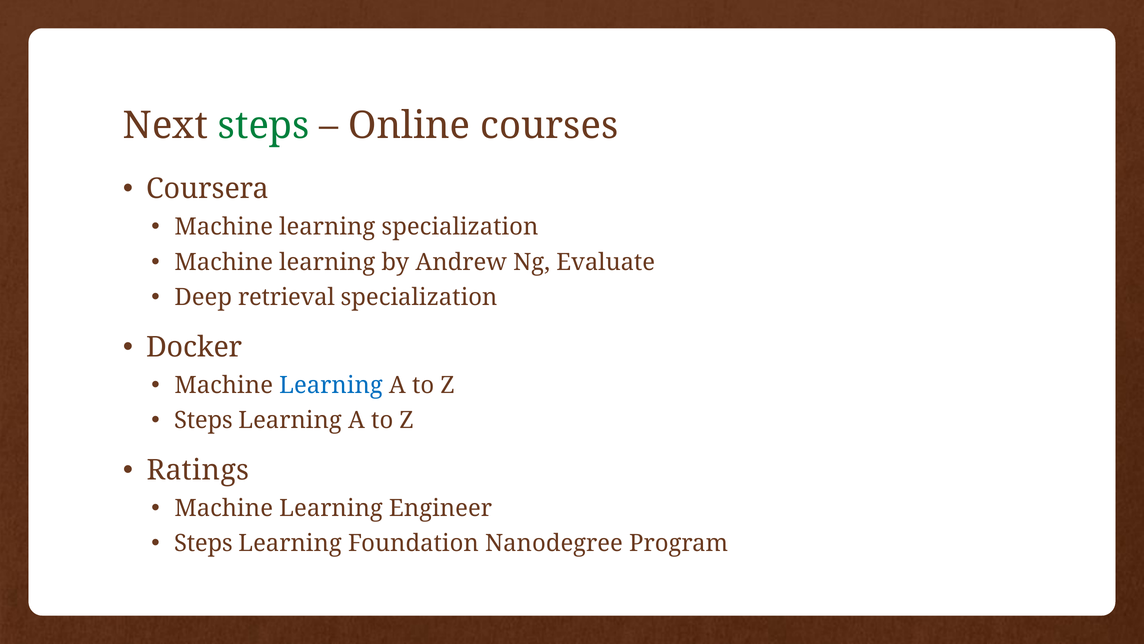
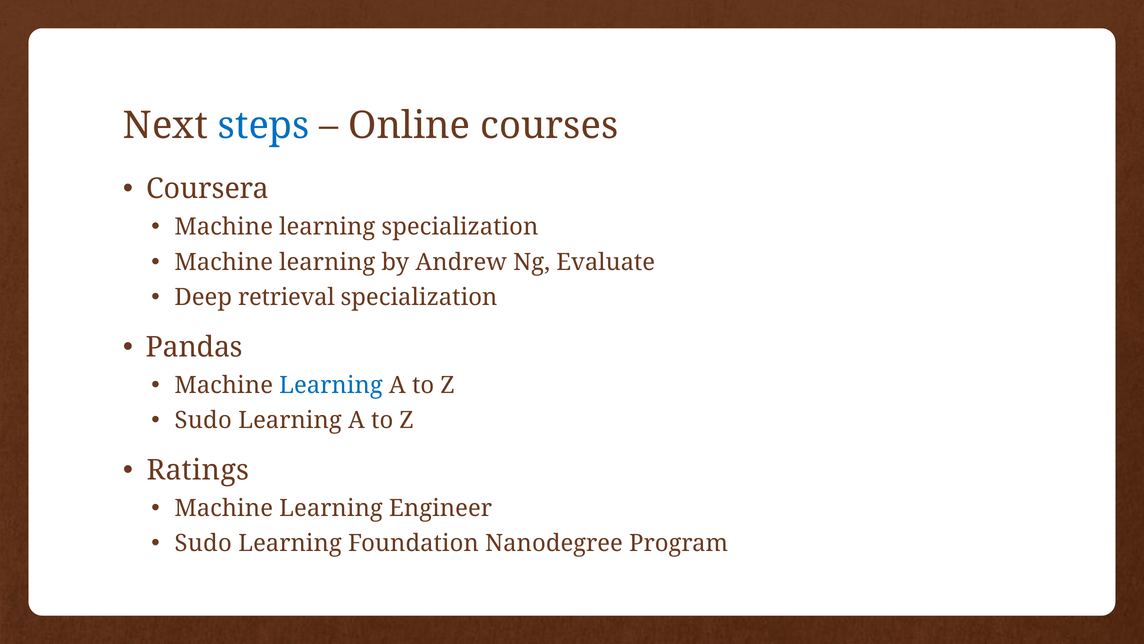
steps colour: green -> blue (264, 126)
Docker: Docker -> Pandas (194, 347)
Steps: Steps -> Sudo (203, 420)
Steps: Steps -> Sudo (203, 543)
